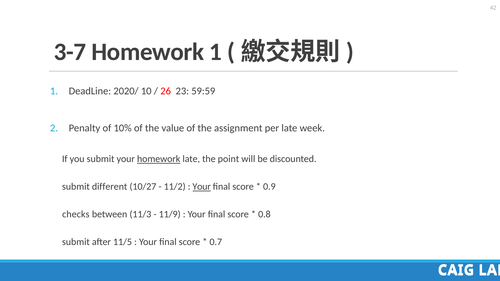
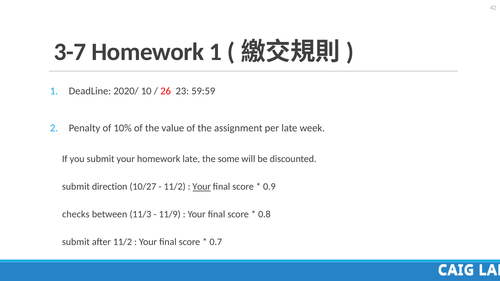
homework underline: present -> none (159, 159)
point: point -> some (229, 159)
different: different -> direction (110, 187)
after 11/5: 11/5 -> 11/2 (123, 242)
